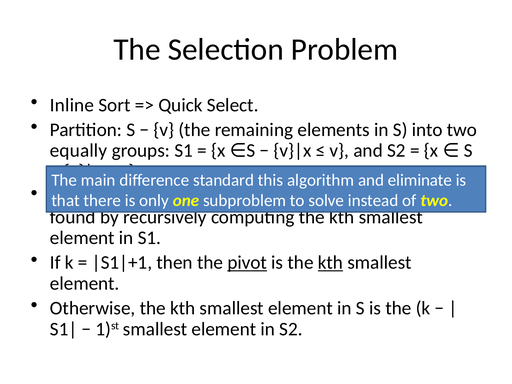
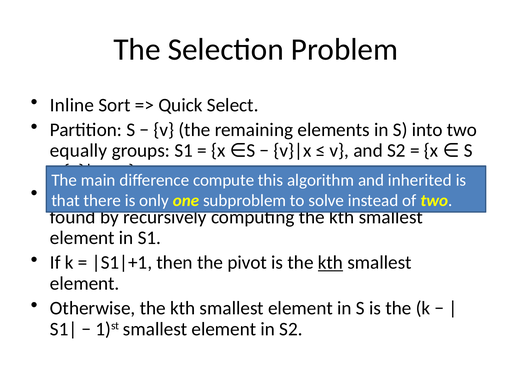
standard: standard -> compute (224, 180)
eliminate: eliminate -> inherited (420, 180)
pivot underline: present -> none (247, 263)
